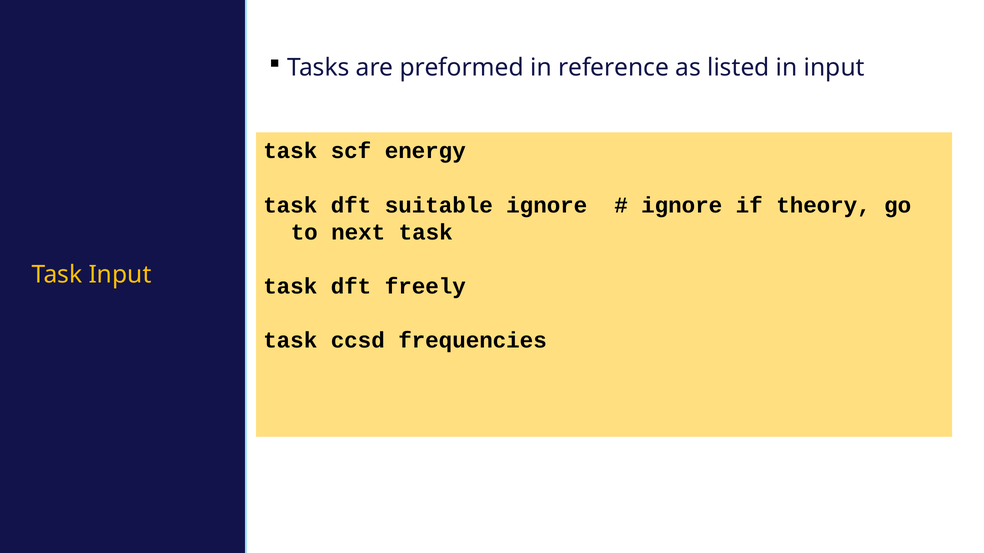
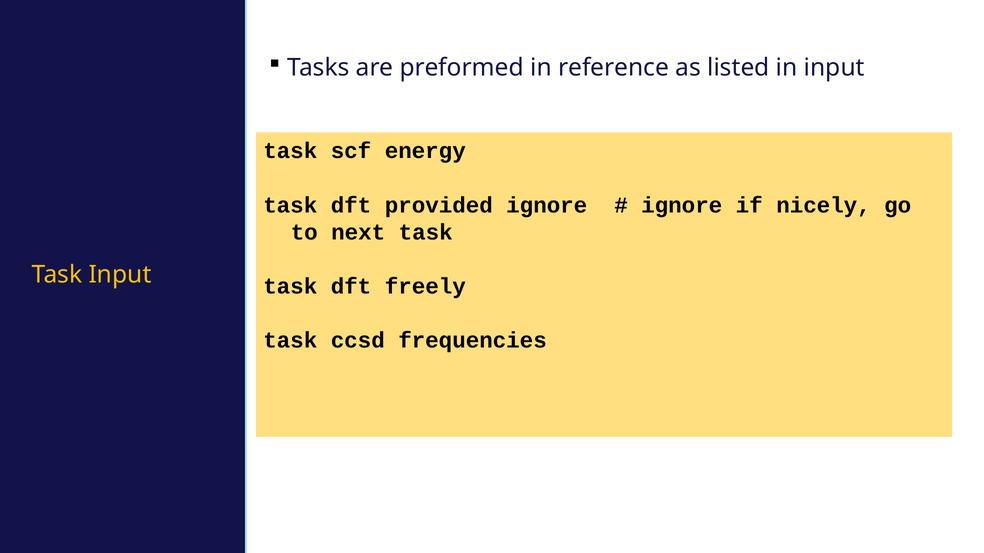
suitable: suitable -> provided (439, 205)
theory: theory -> nicely (824, 205)
